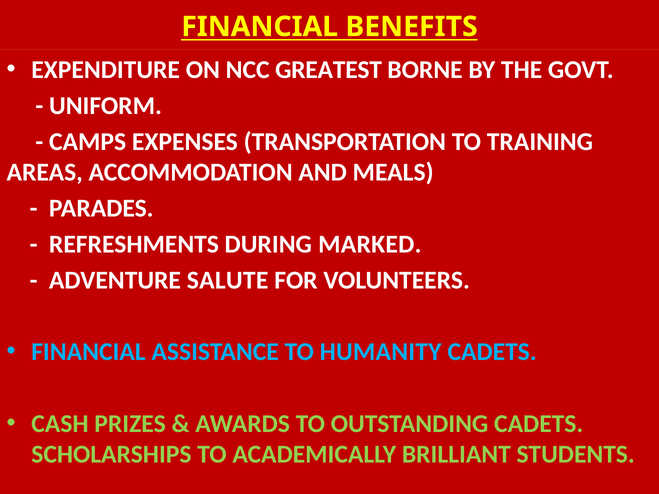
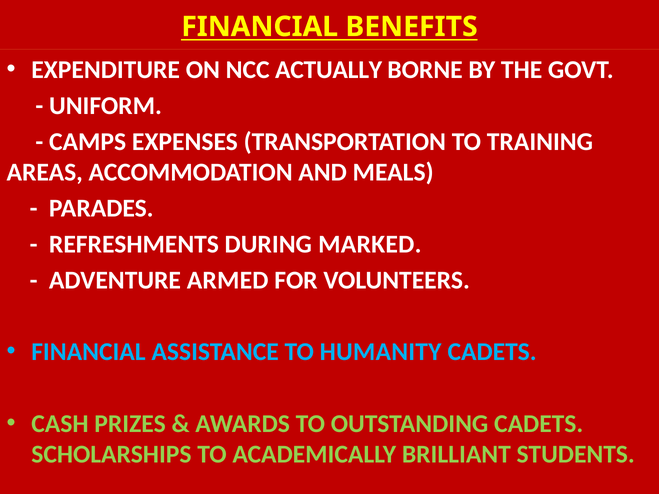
GREATEST: GREATEST -> ACTUALLY (329, 70)
SALUTE: SALUTE -> ARMED (228, 280)
